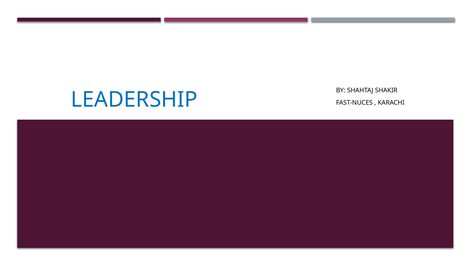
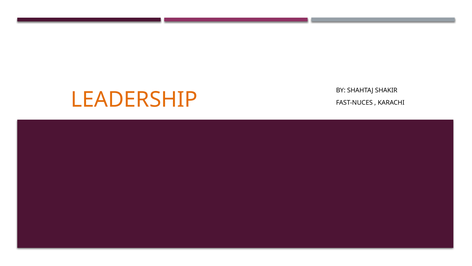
LEADERSHIP colour: blue -> orange (134, 99)
